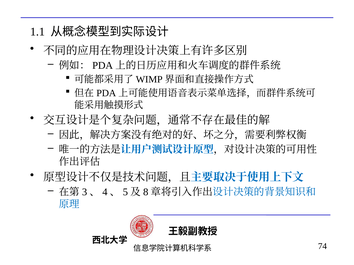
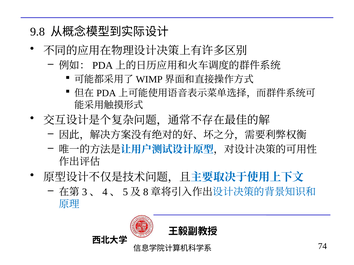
1.1: 1.1 -> 9.8 (37, 32)
